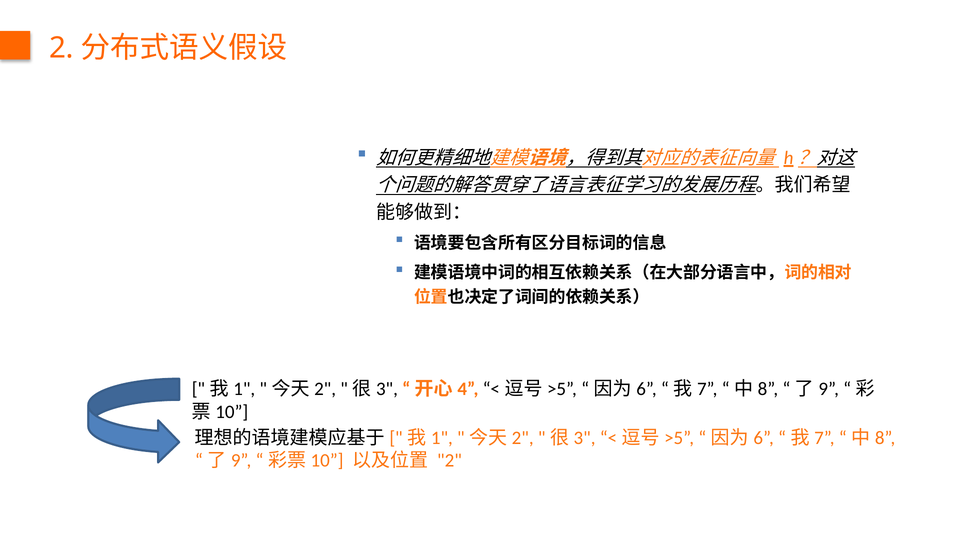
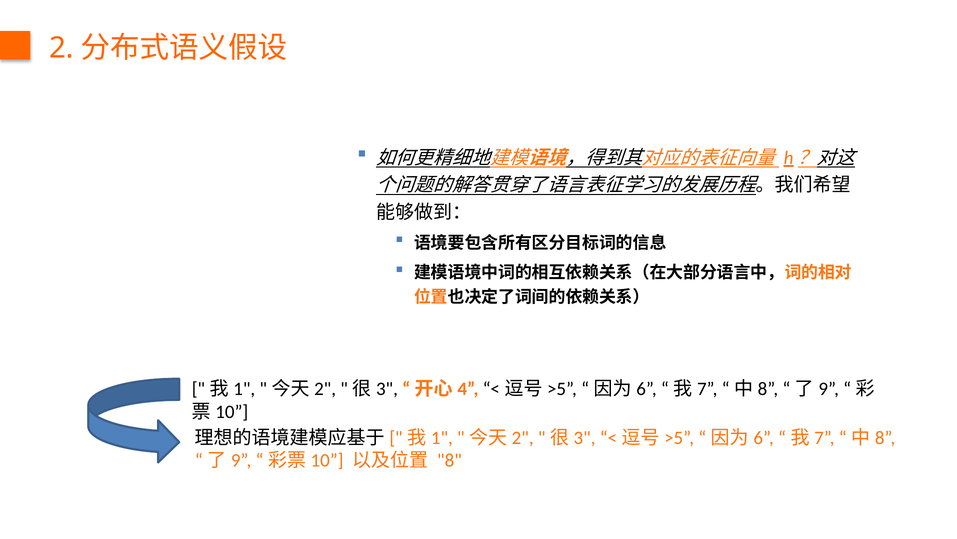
2: 2 -> 8 (449, 460)
